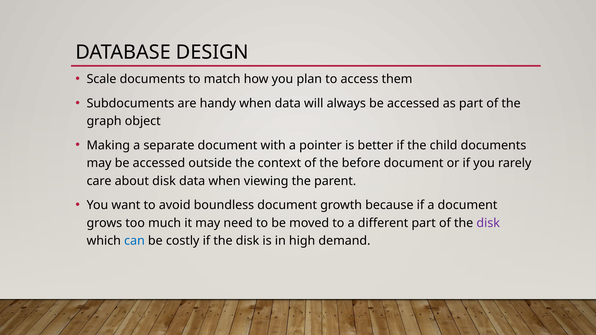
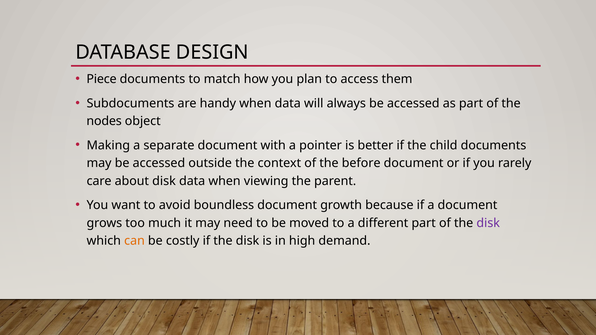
Scale: Scale -> Piece (102, 79)
graph: graph -> nodes (104, 121)
can colour: blue -> orange (134, 241)
